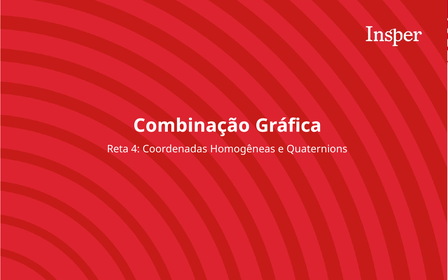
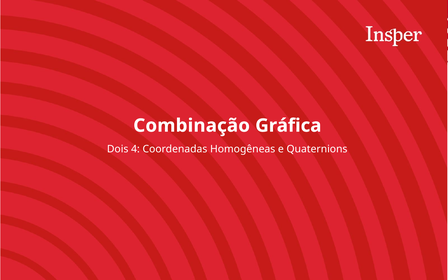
Reta: Reta -> Dois (118, 149)
